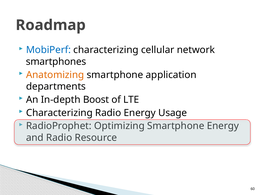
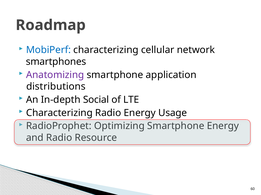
Anatomizing colour: orange -> purple (55, 75)
departments: departments -> distributions (56, 87)
Boost: Boost -> Social (96, 100)
